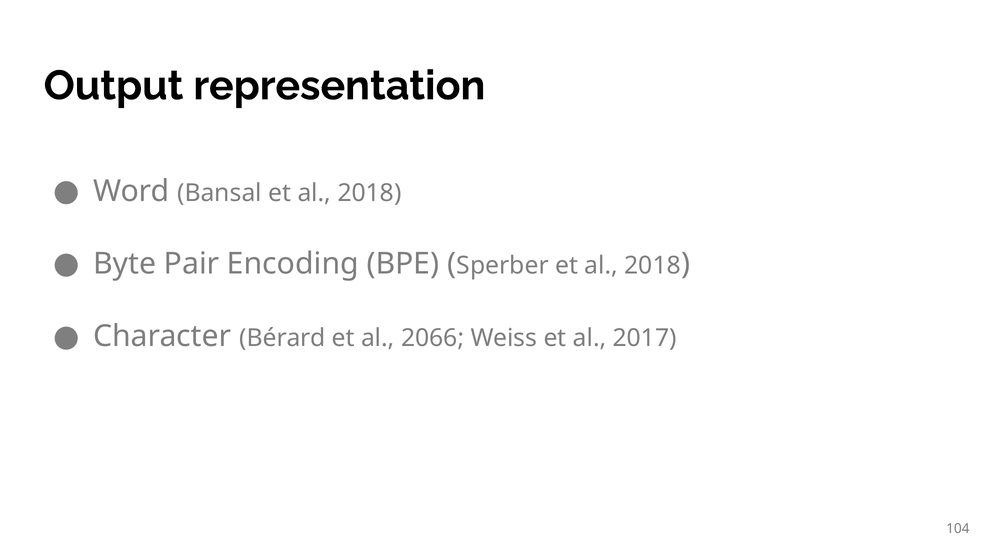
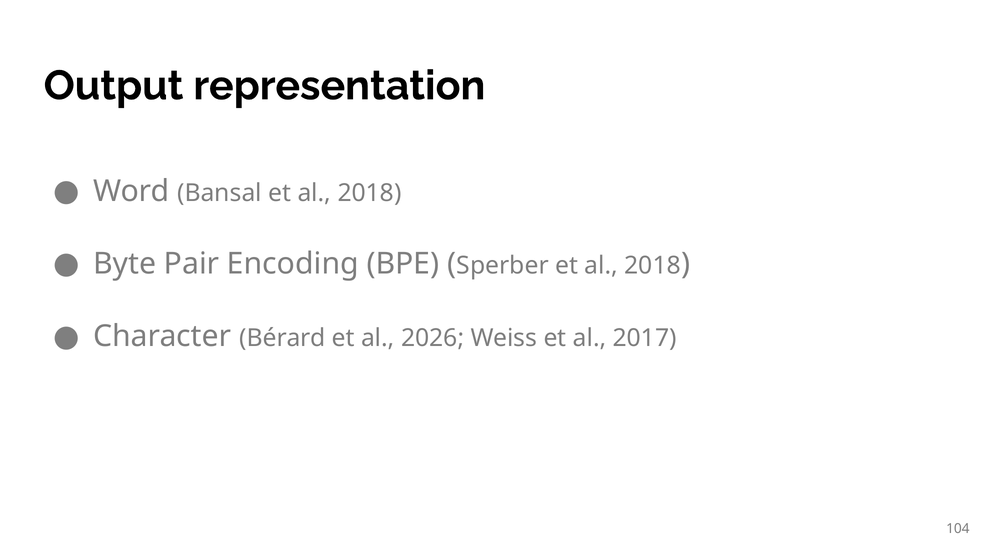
2066: 2066 -> 2026 (433, 338)
